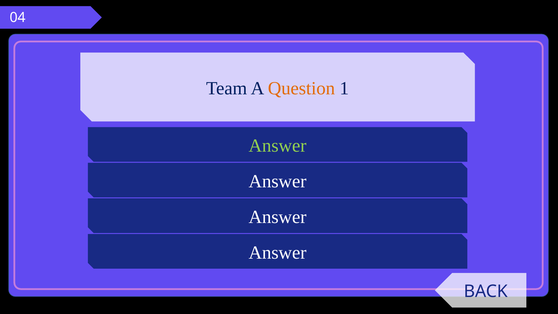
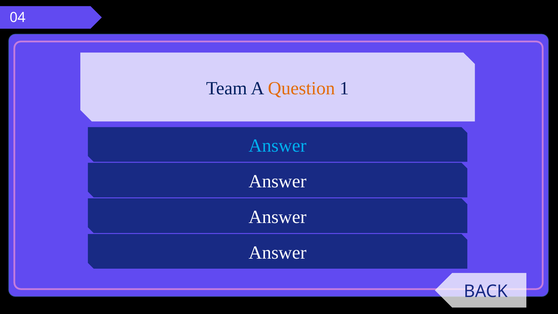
Answer colour: light green -> light blue (278, 146)
